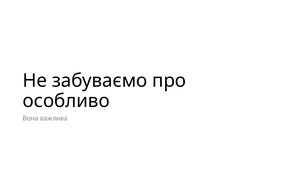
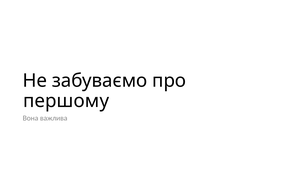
особливо: особливо -> першому (66, 101)
